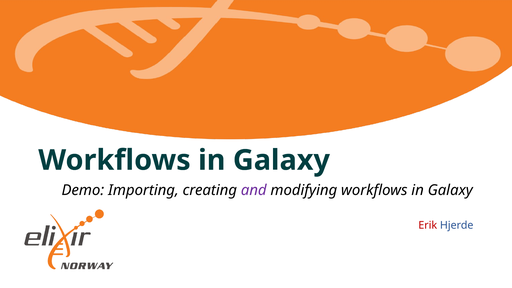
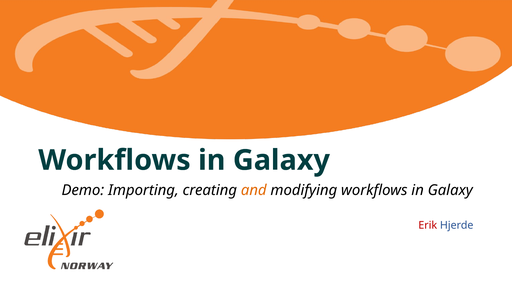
and colour: purple -> orange (254, 190)
